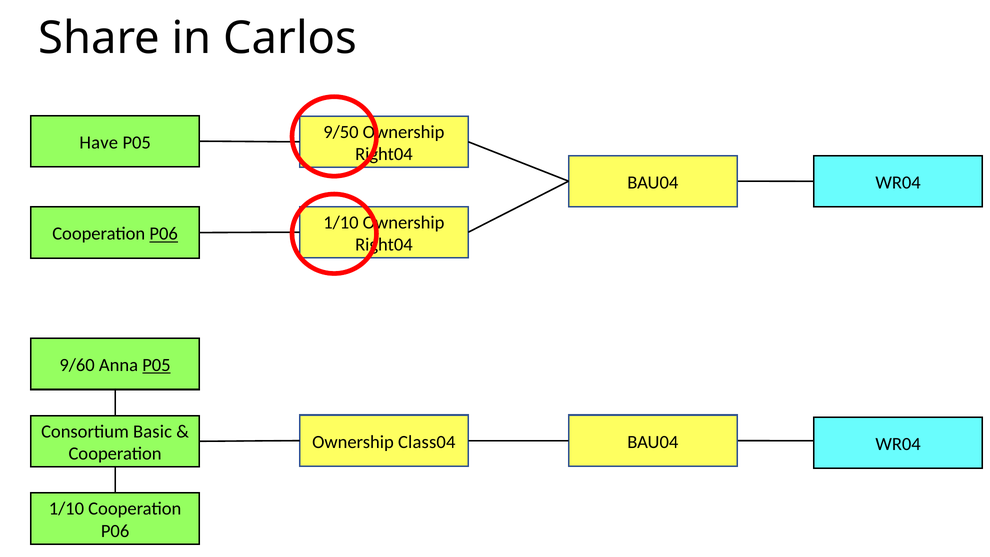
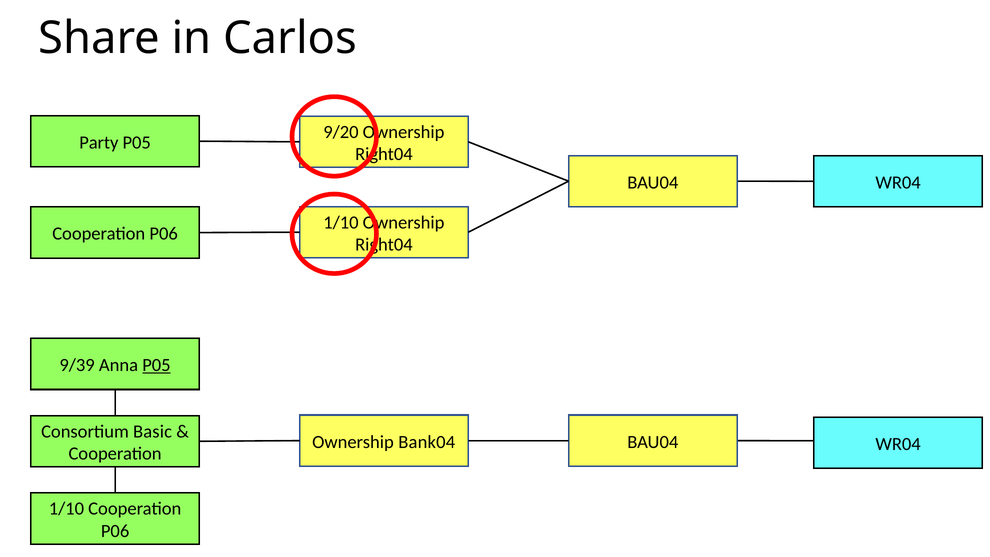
9/50: 9/50 -> 9/20 (341, 132)
Have: Have -> Party (99, 142)
P06 underline: present -> none (164, 234)
9/60: 9/60 -> 9/39 (77, 365)
Class04: Class04 -> Bank04 (427, 442)
